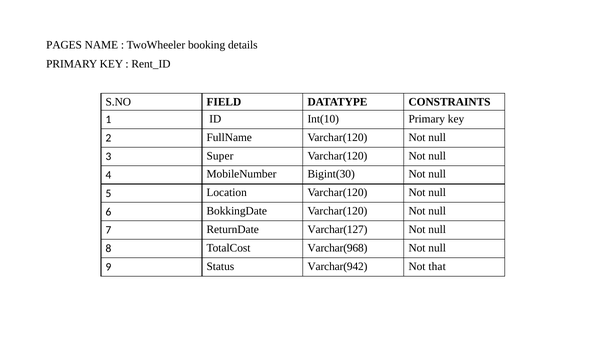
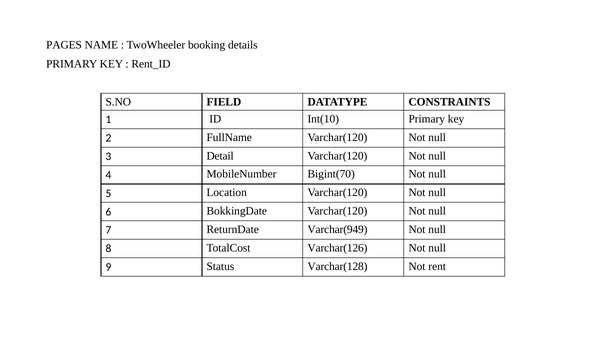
Super: Super -> Detail (220, 156)
Bigint(30: Bigint(30 -> Bigint(70 (331, 174)
Varchar(127: Varchar(127 -> Varchar(949 (337, 229)
Varchar(968: Varchar(968 -> Varchar(126 (337, 248)
Varchar(942: Varchar(942 -> Varchar(128 (337, 266)
that: that -> rent (437, 266)
